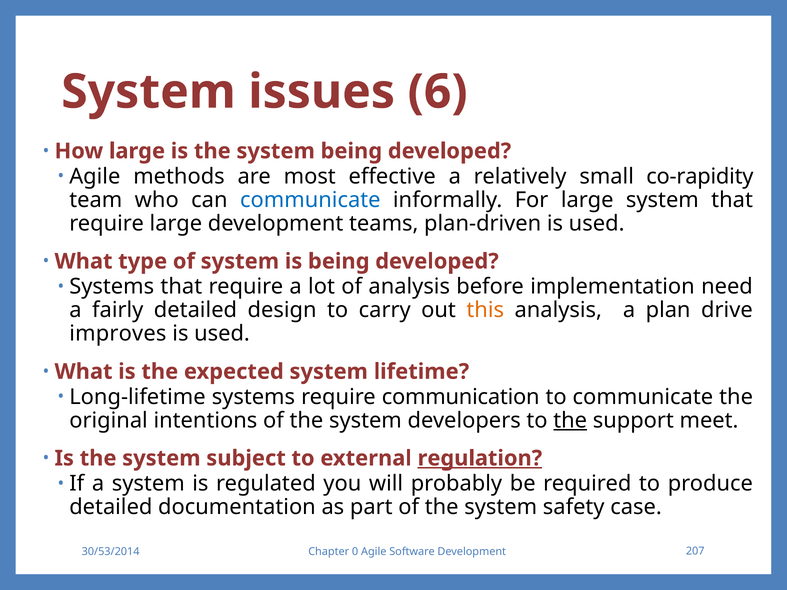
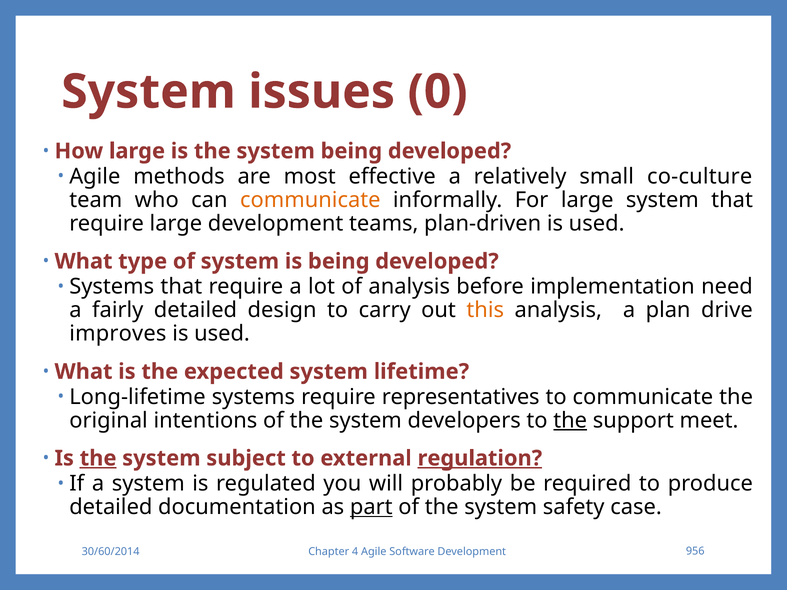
6: 6 -> 0 (438, 92)
co-rapidity: co-rapidity -> co-culture (700, 176)
communicate colour: blue -> orange (310, 200)
communication: communication -> representatives (461, 397)
the underline: none -> present (98, 458)
part underline: none -> present (371, 507)
30/53/2014: 30/53/2014 -> 30/60/2014 (111, 552)
0: 0 -> 4 (355, 552)
207: 207 -> 956 (695, 551)
